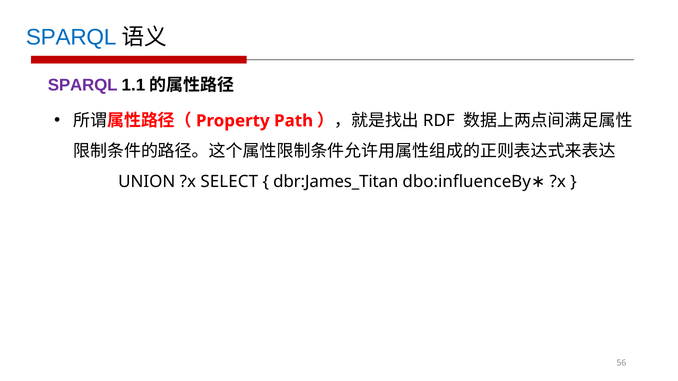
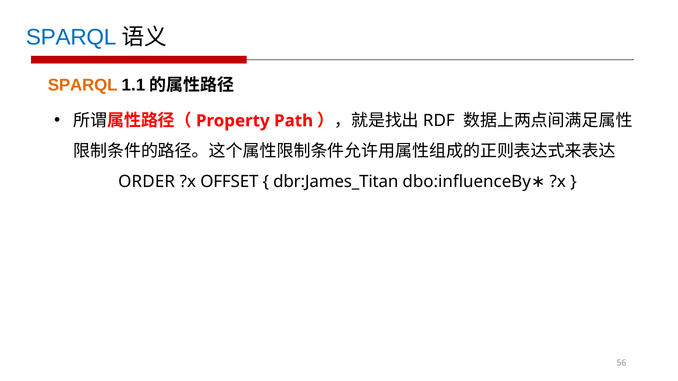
SPARQL colour: purple -> orange (83, 85)
UNION: UNION -> ORDER (147, 182)
SELECT: SELECT -> OFFSET (229, 182)
